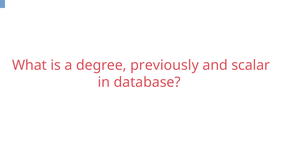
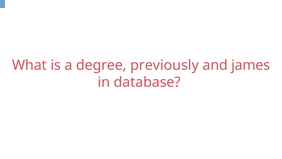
scalar: scalar -> james (251, 65)
